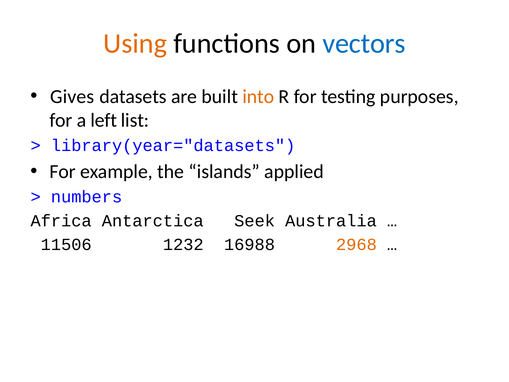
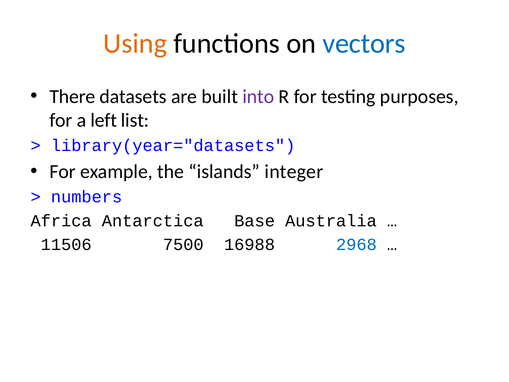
Gives: Gives -> There (72, 96)
into colour: orange -> purple (258, 96)
applied: applied -> integer (294, 172)
Seek: Seek -> Base (255, 221)
1232: 1232 -> 7500 (183, 244)
2968 colour: orange -> blue (356, 244)
